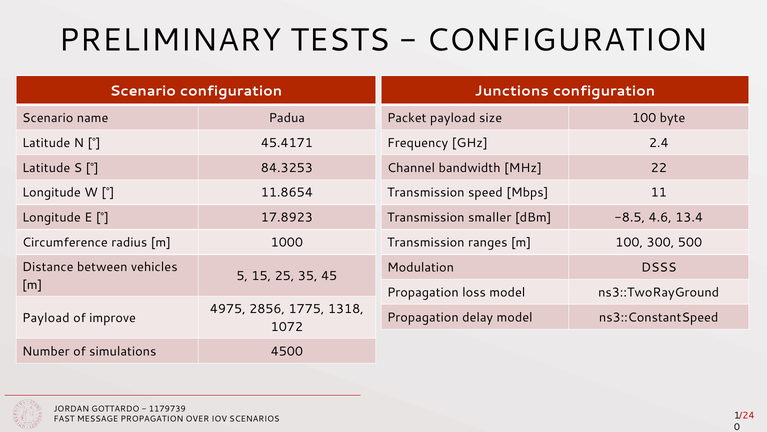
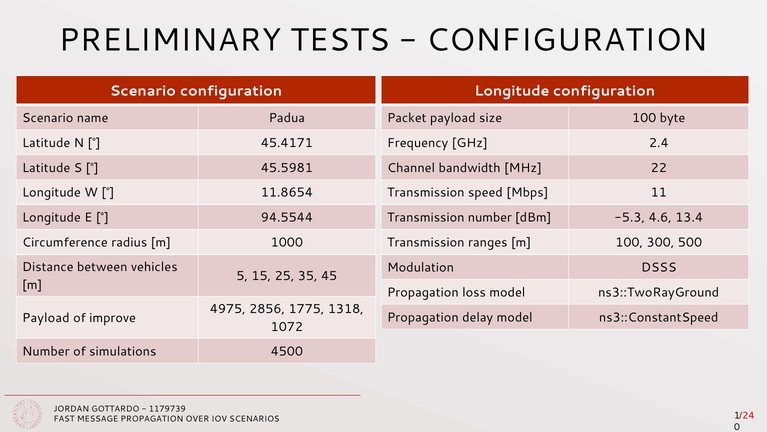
Junctions: Junctions -> Longitude (512, 91)
84.3253: 84.3253 -> 45.5981 (287, 168)
17.8923: 17.8923 -> 94.5544 (287, 217)
Transmission smaller: smaller -> number (490, 217)
-8.5: -8.5 -> -5.3 (630, 217)
